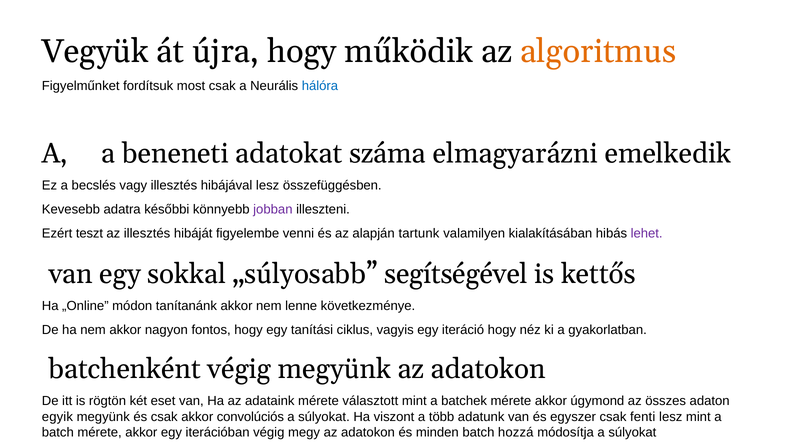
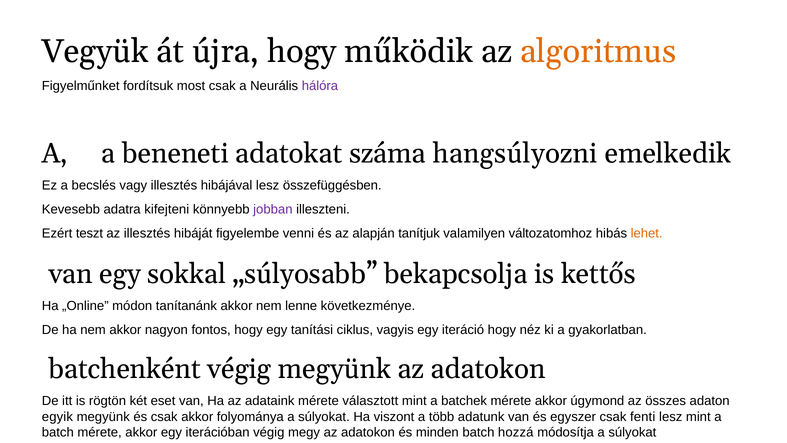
hálóra colour: blue -> purple (320, 86)
elmagyarázni: elmagyarázni -> hangsúlyozni (515, 154)
későbbi: későbbi -> kifejteni (167, 209)
tartunk: tartunk -> tanítjuk (419, 233)
kialakításában: kialakításában -> változatomhoz (550, 233)
lehet colour: purple -> orange (647, 233)
segítségével: segítségével -> bekapcsolja (456, 274)
convolúciós: convolúciós -> folyománya (250, 416)
